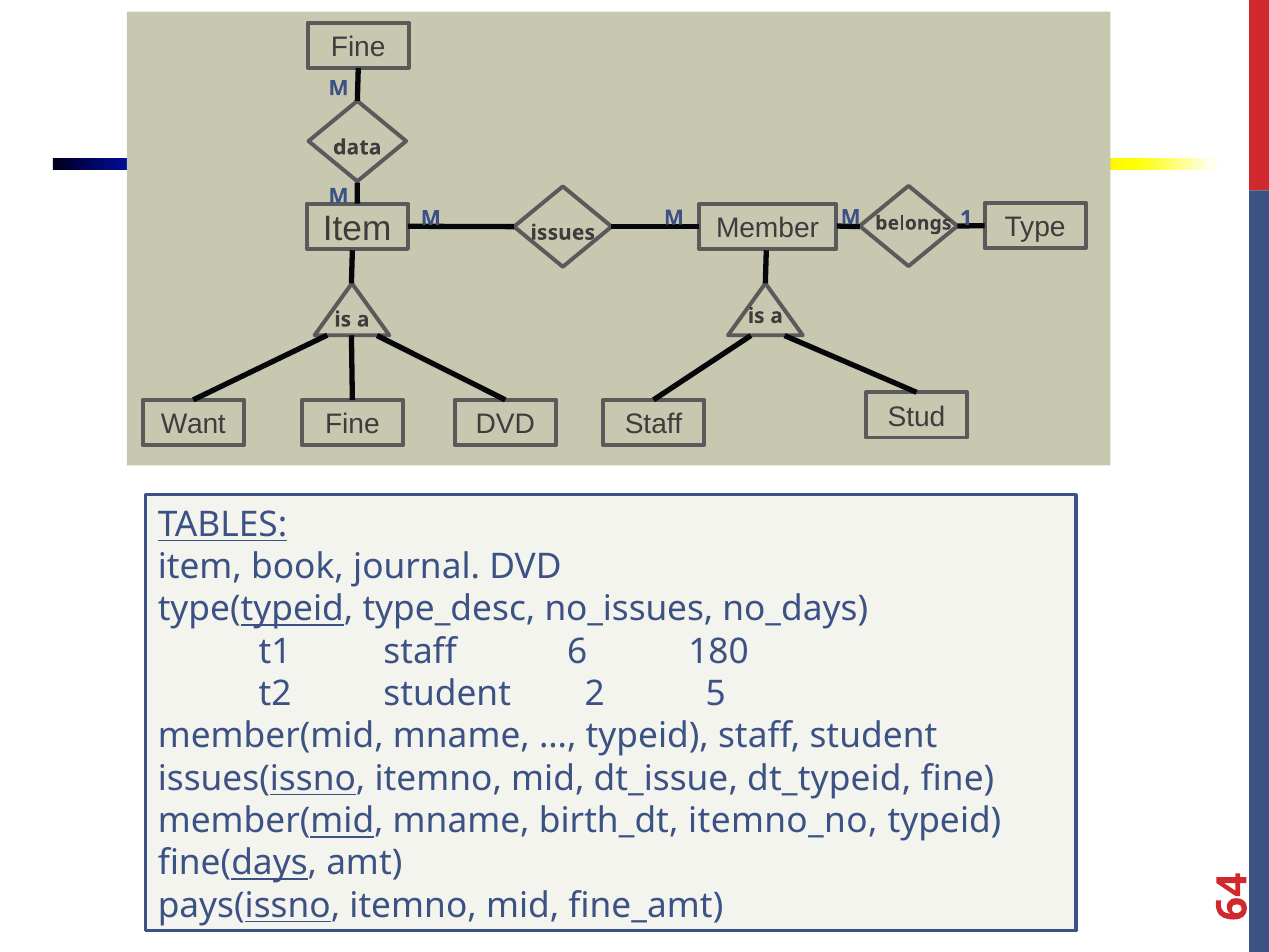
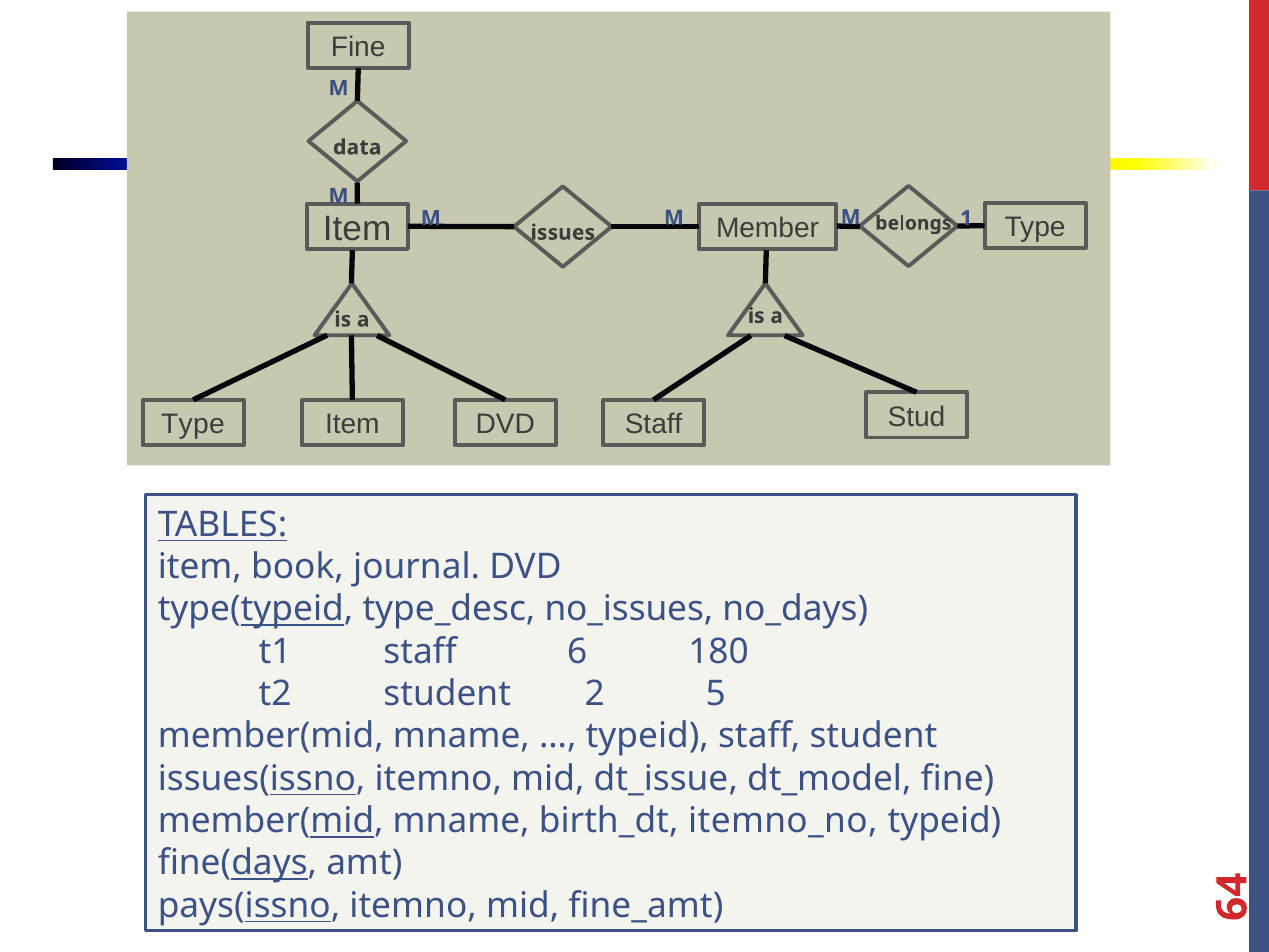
Want: Want -> Type (193, 424)
Fine: Fine -> Item (352, 424)
dt_typeid: dt_typeid -> dt_model (829, 778)
